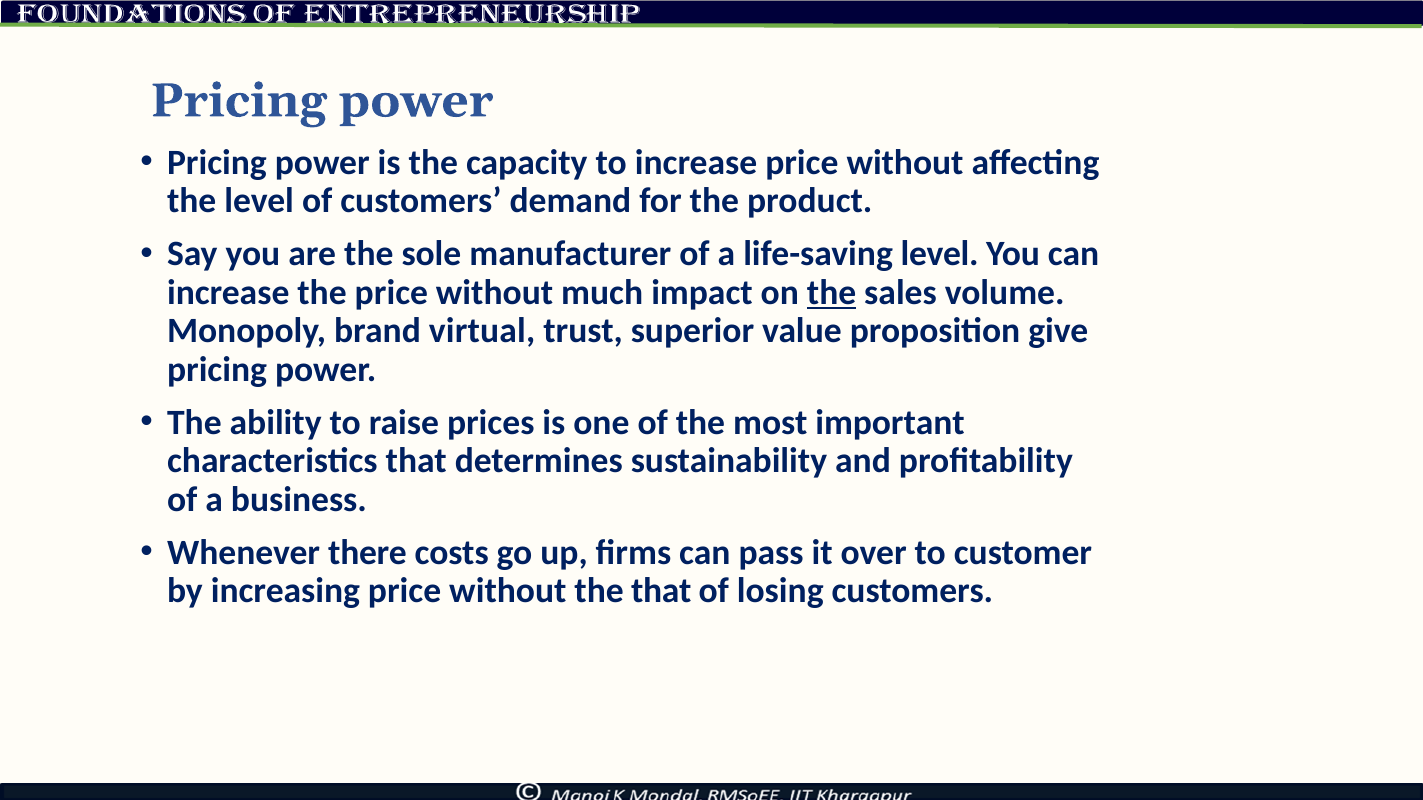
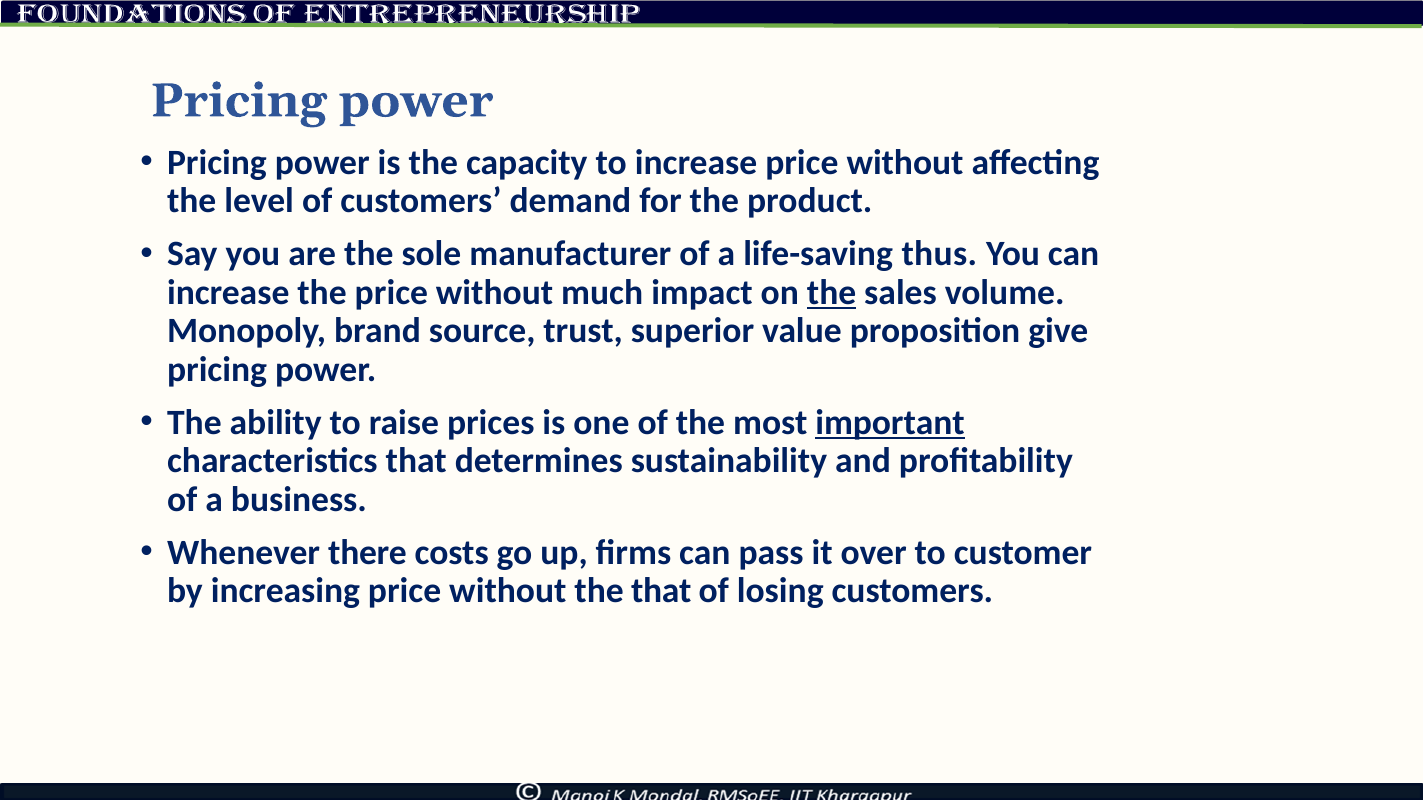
life-saving level: level -> thus (939, 254)
virtual: virtual -> source (482, 331)
important underline: none -> present (890, 423)
